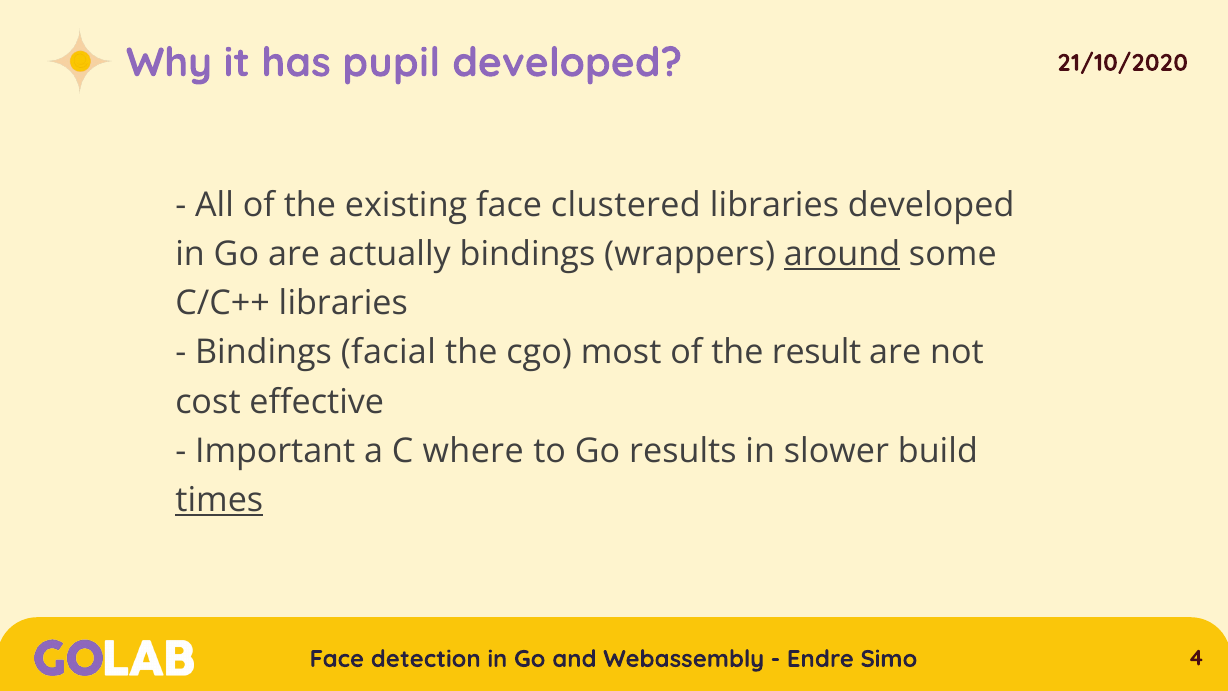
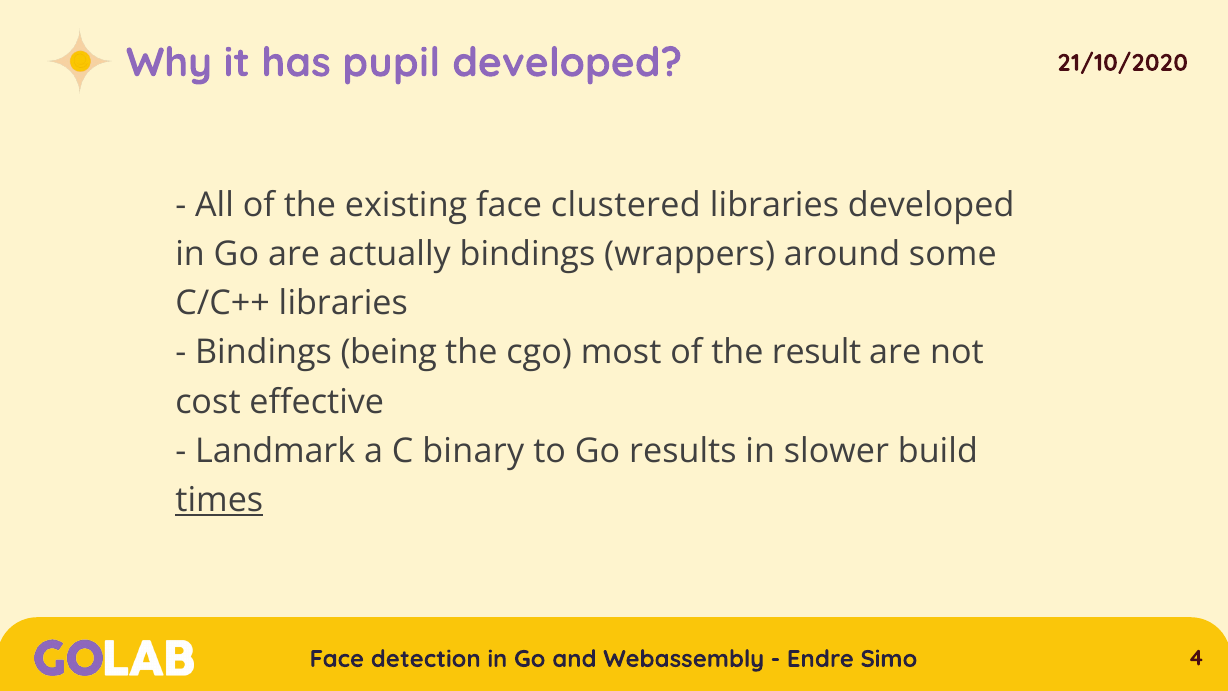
around underline: present -> none (842, 254)
facial: facial -> being (389, 352)
Important: Important -> Landmark (275, 451)
where: where -> binary (473, 451)
